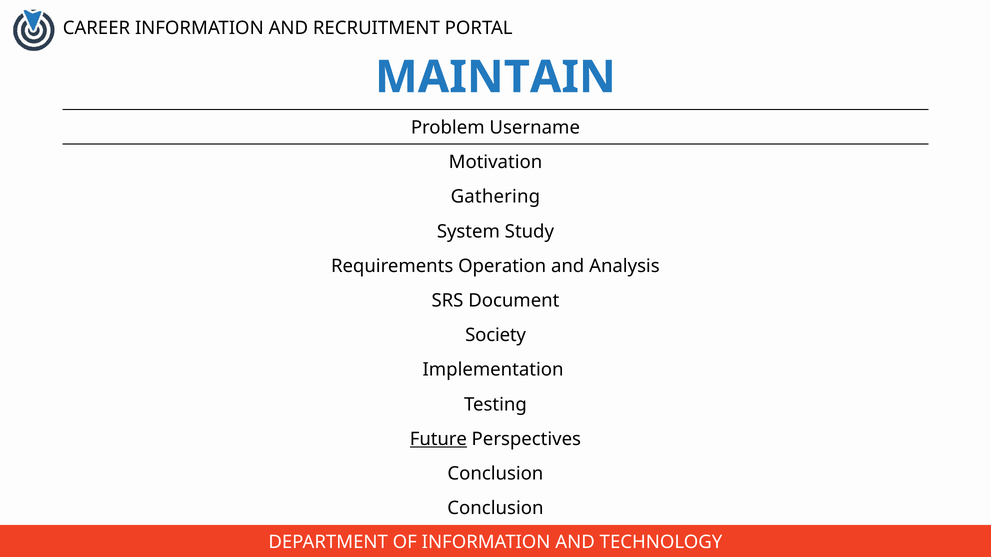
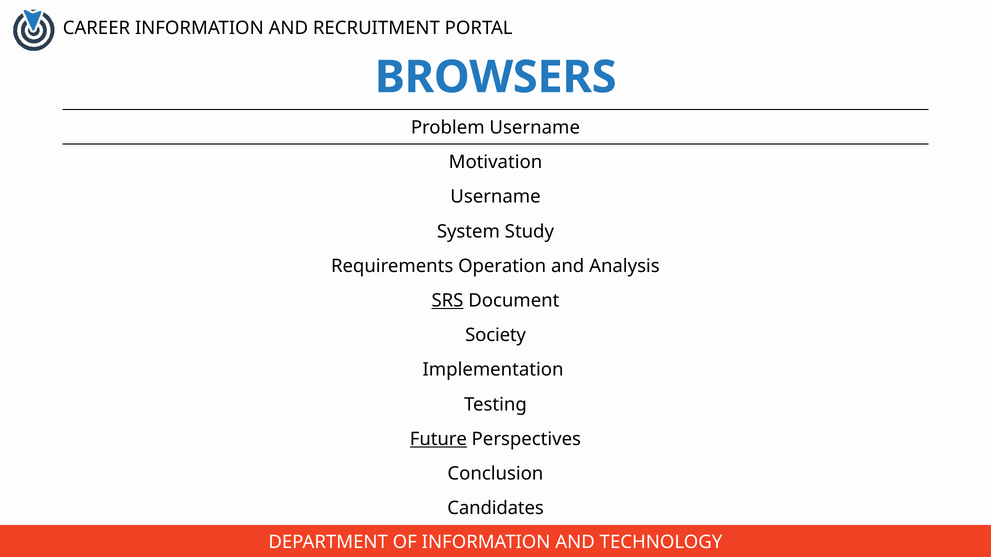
MAINTAIN: MAINTAIN -> BROWSERS (496, 77)
Gathering: Gathering -> Username (495, 197)
SRS underline: none -> present (447, 301)
Conclusion: Conclusion -> Candidates (496, 509)
